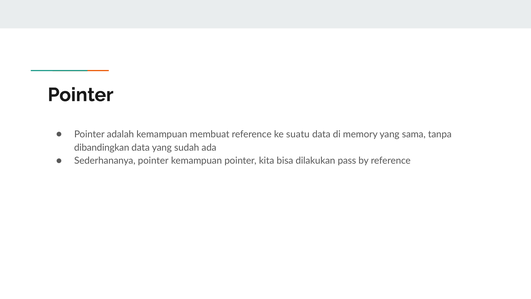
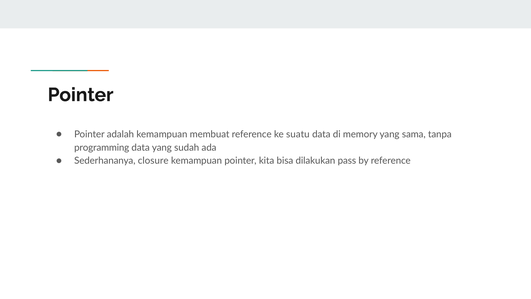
dibandingkan: dibandingkan -> programming (102, 147)
Sederhananya pointer: pointer -> closure (153, 161)
